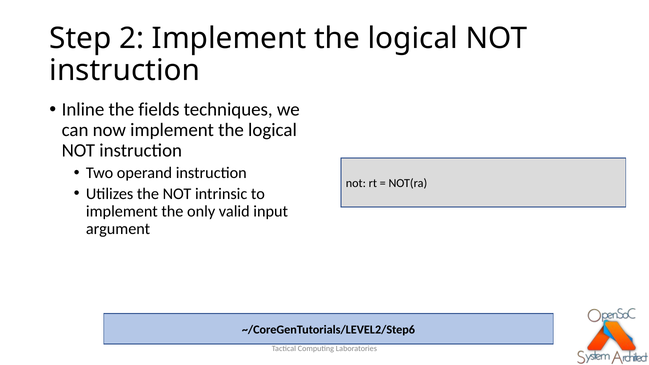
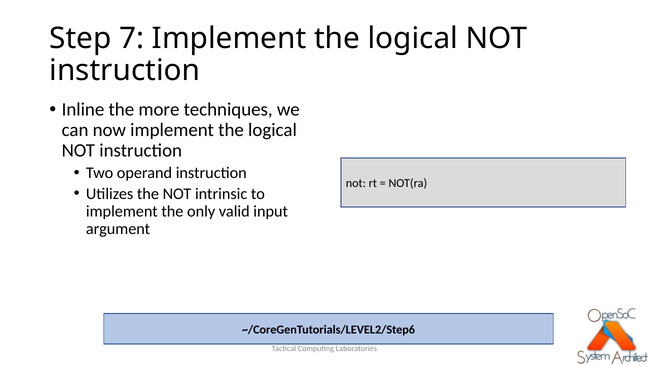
2: 2 -> 7 (132, 38)
fields: fields -> more (159, 110)
